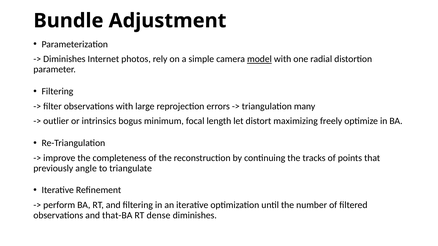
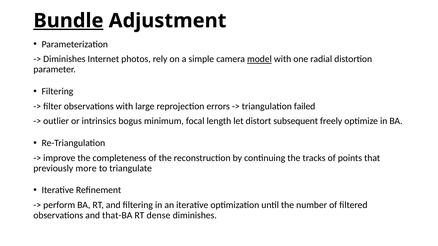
Bundle underline: none -> present (68, 21)
many: many -> failed (305, 106)
maximizing: maximizing -> subsequent (296, 121)
angle: angle -> more (86, 168)
